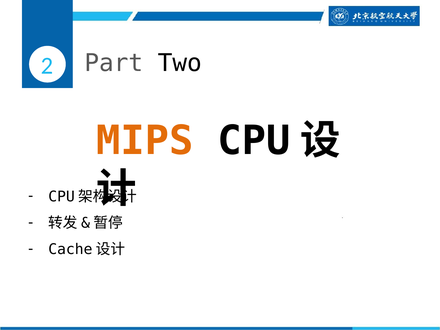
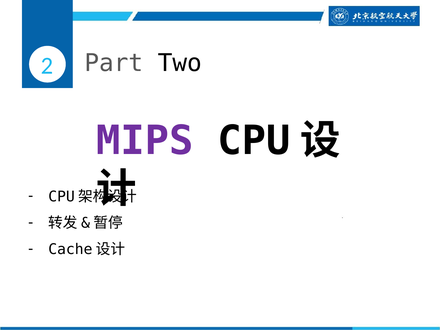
MIPS colour: orange -> purple (145, 141)
